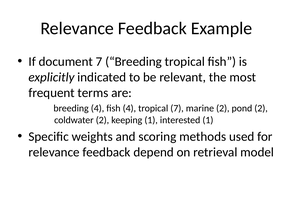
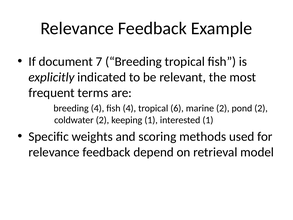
tropical 7: 7 -> 6 (177, 108)
